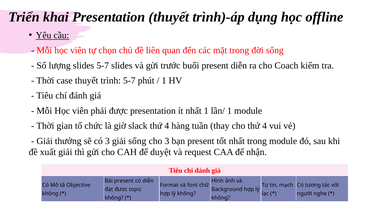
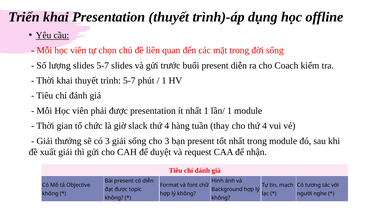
Thời case: case -> khai (65, 80)
